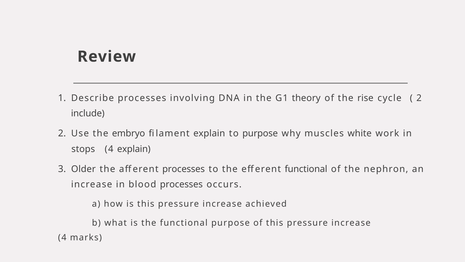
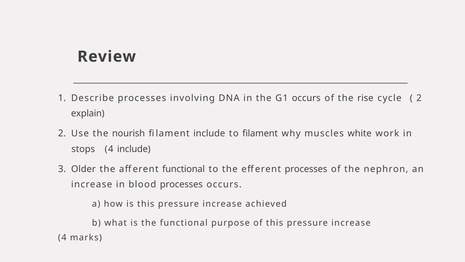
G1 theory: theory -> occurs (306, 98)
include: include -> explain (88, 113)
embryo: embryo -> nourish (129, 133)
filament explain: explain -> include (209, 133)
to purpose: purpose -> filament (260, 133)
4 explain: explain -> include (134, 149)
afferent processes: processes -> functional (184, 169)
efferent functional: functional -> processes (306, 169)
